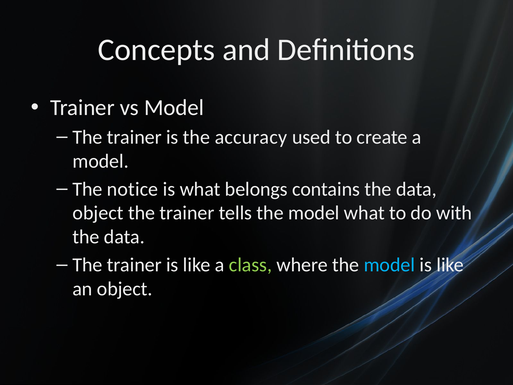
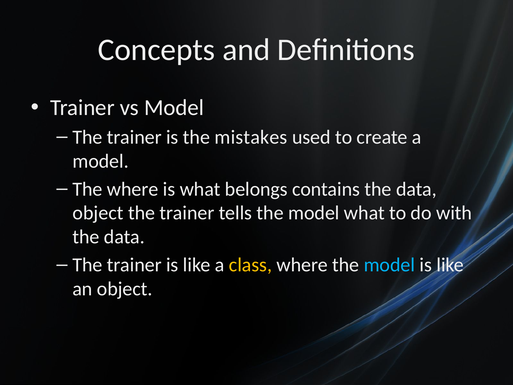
accuracy: accuracy -> mistakes (251, 137)
The notice: notice -> where (133, 189)
class colour: light green -> yellow (250, 265)
